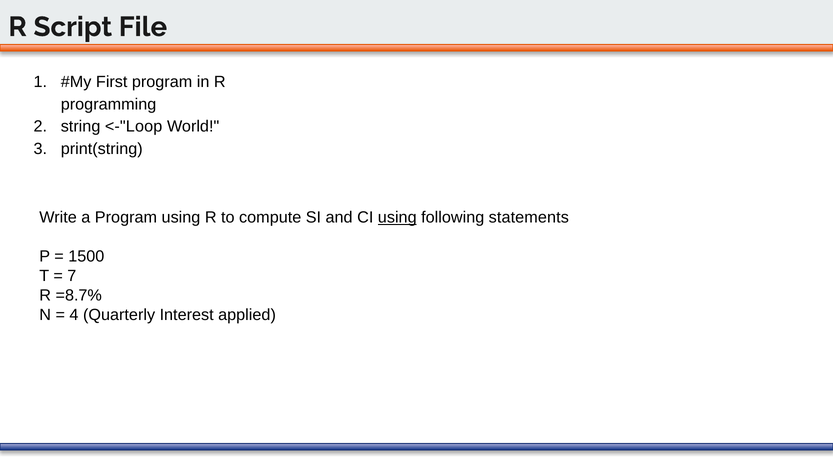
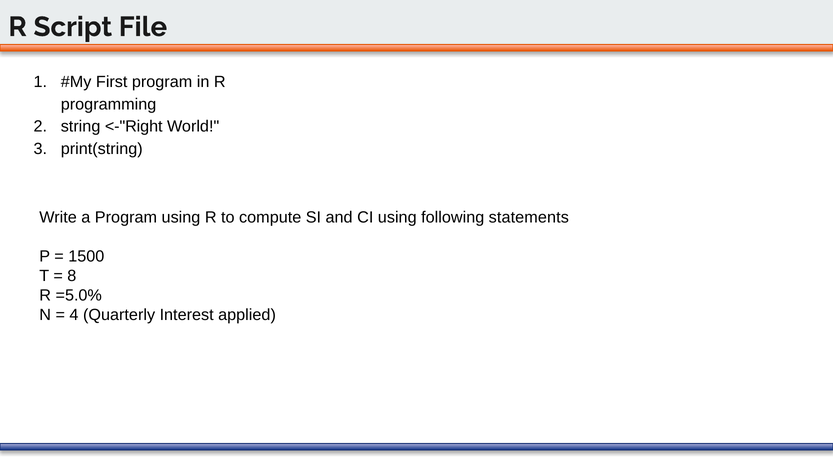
<-"Loop: <-"Loop -> <-"Right (134, 127)
using underline: present -> none (397, 218)
7: 7 -> 8 (72, 276)
=8.7%: =8.7% -> =5.0% (79, 296)
